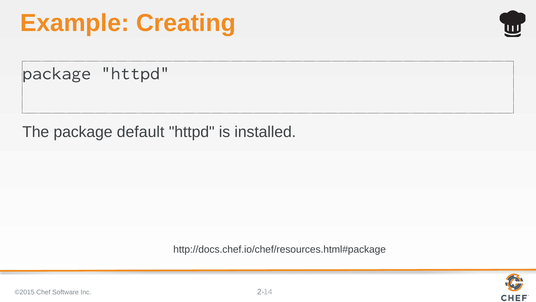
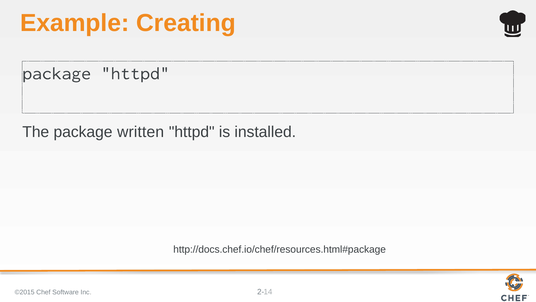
default: default -> written (141, 132)
